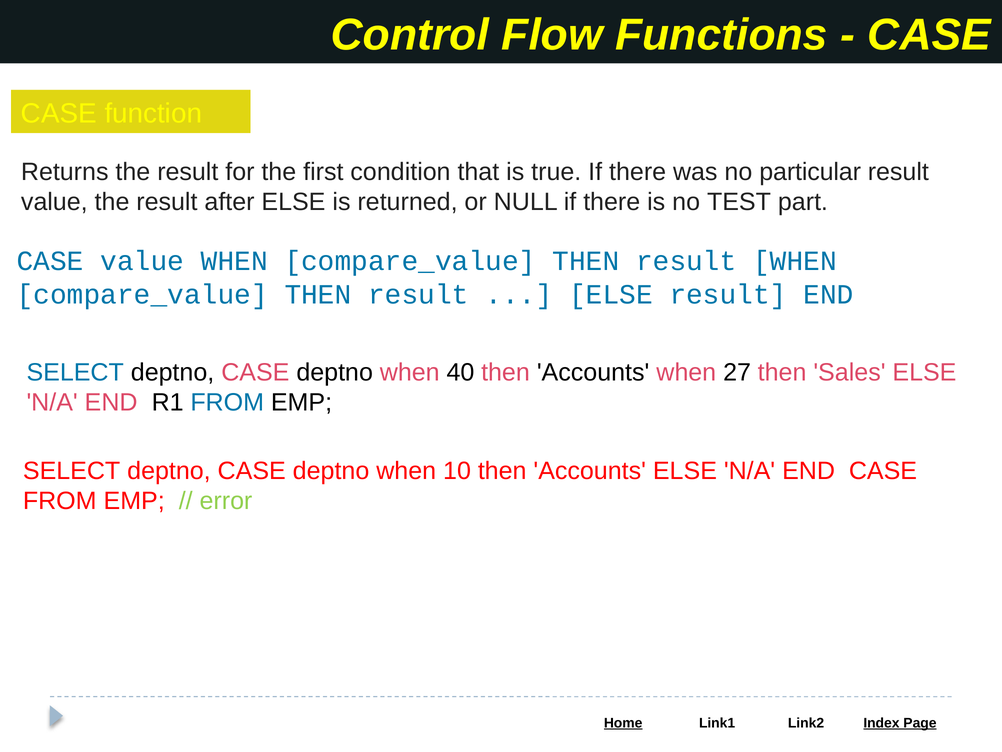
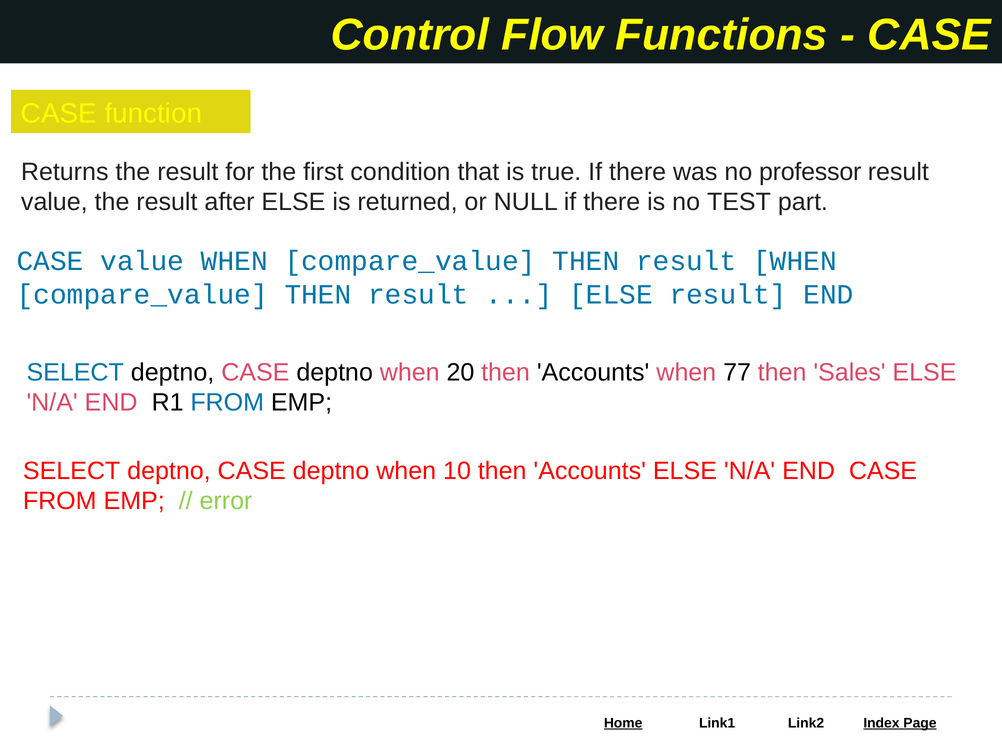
particular: particular -> professor (810, 172)
40: 40 -> 20 (460, 372)
27: 27 -> 77 (737, 372)
